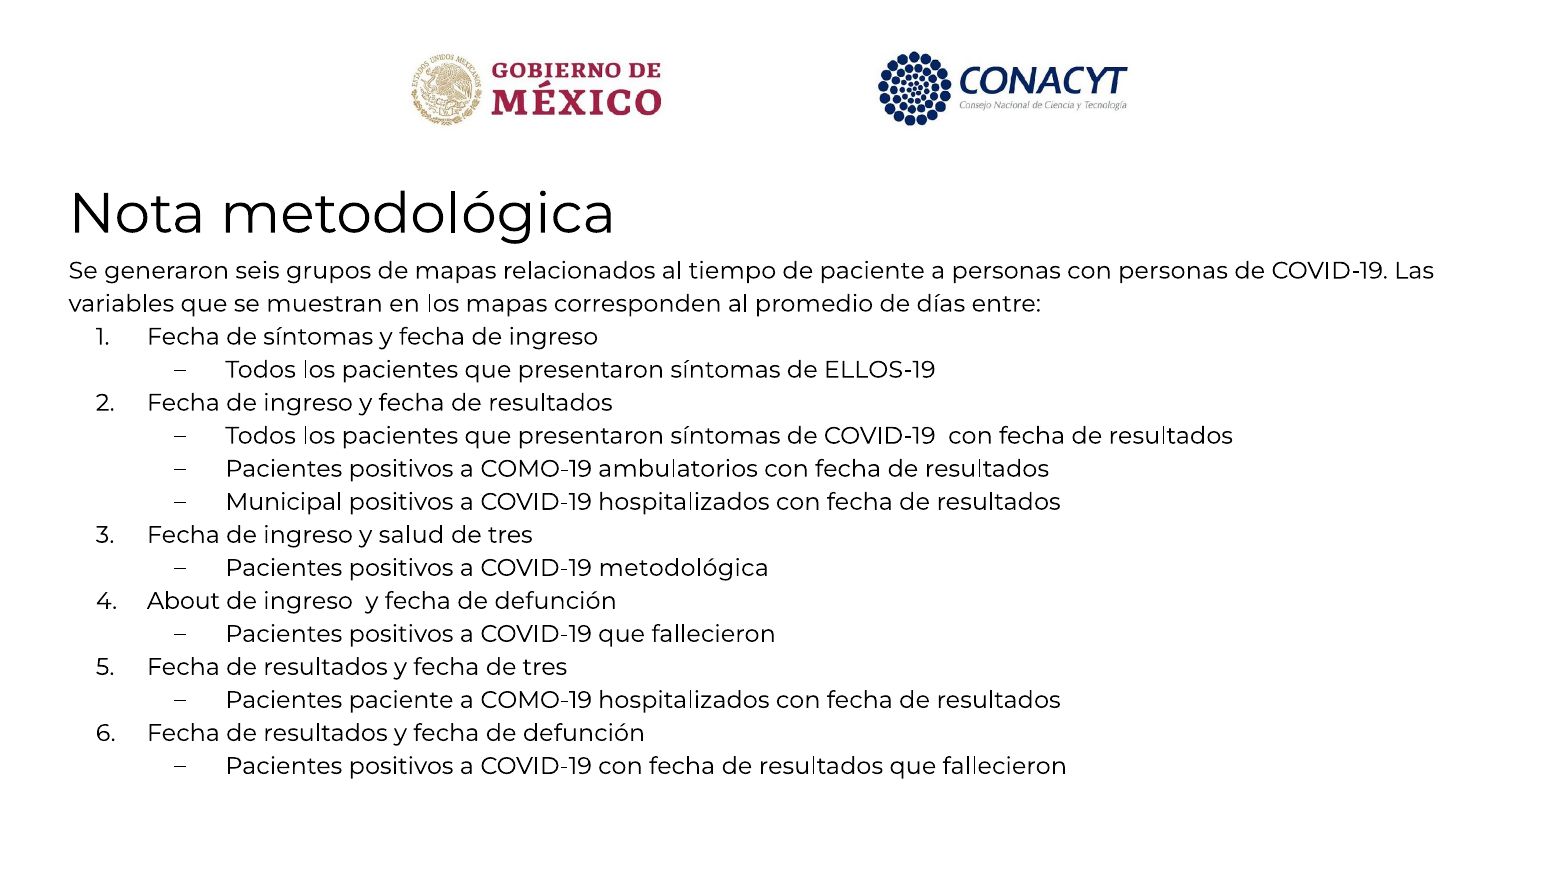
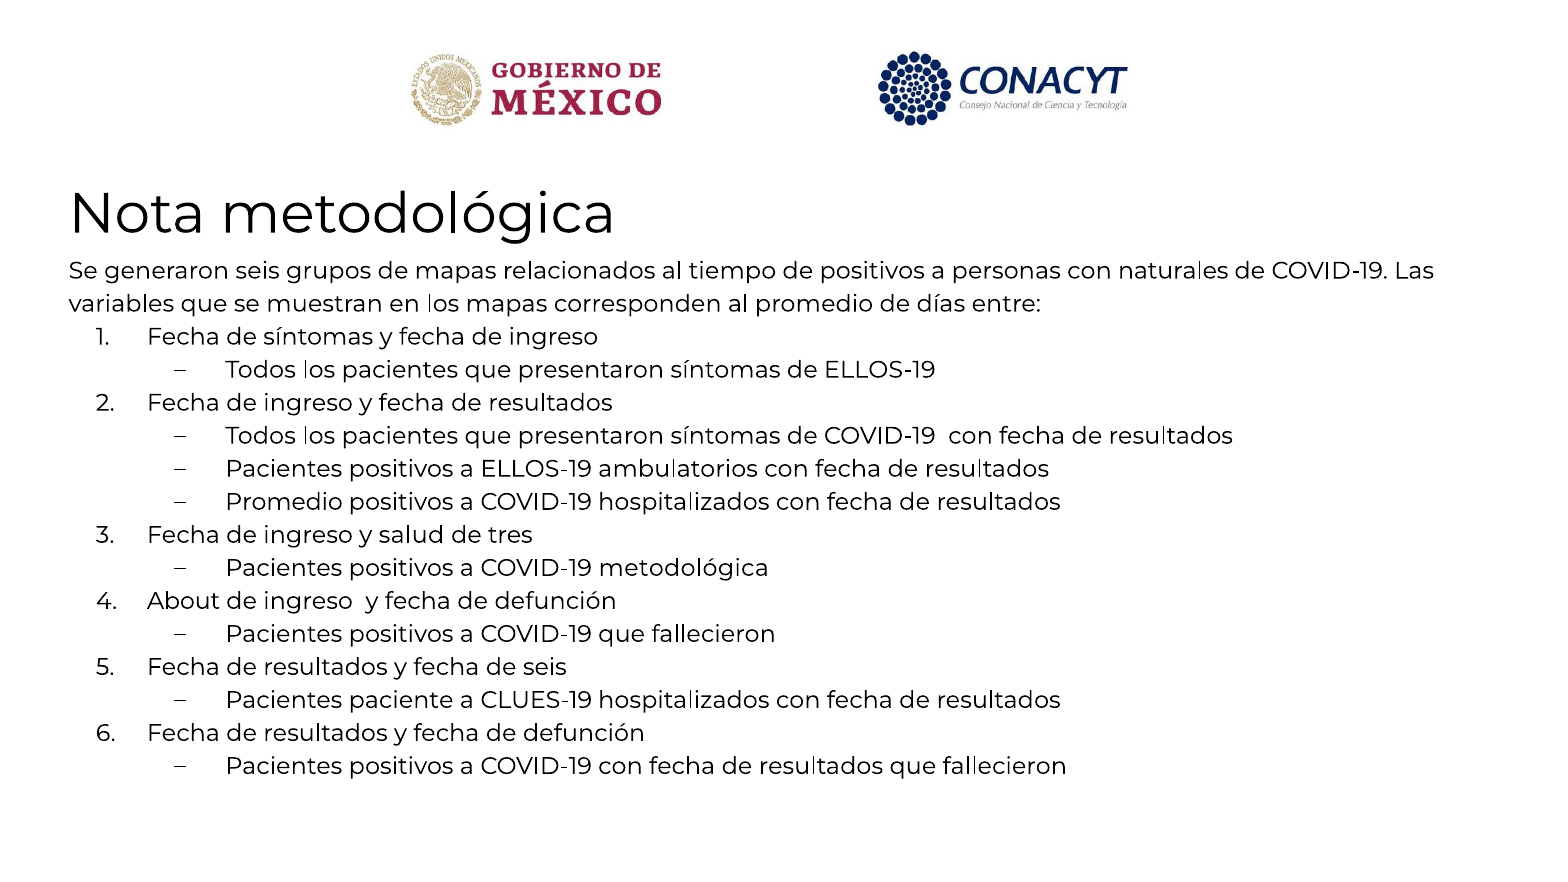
de paciente: paciente -> positivos (872, 271)
con personas: personas -> naturales (1173, 271)
positivos a COMO-19: COMO-19 -> ELLOS-19 (536, 469)
Municipal: Municipal -> Promedio (284, 502)
fecha de tres: tres -> seis (545, 667)
COMO-19: COMO-19 -> CLUES-19 (536, 700)
